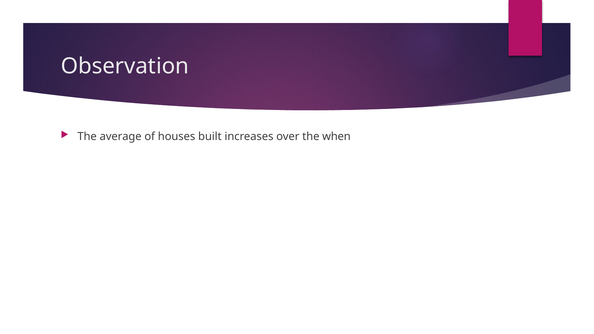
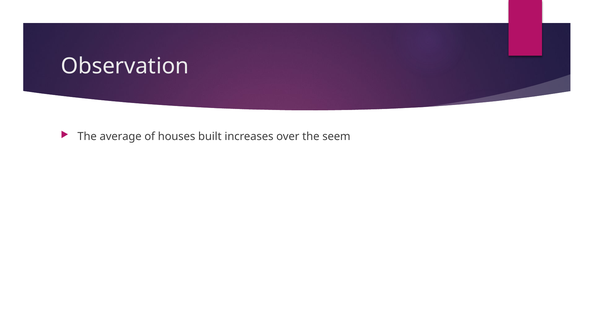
when: when -> seem (336, 137)
